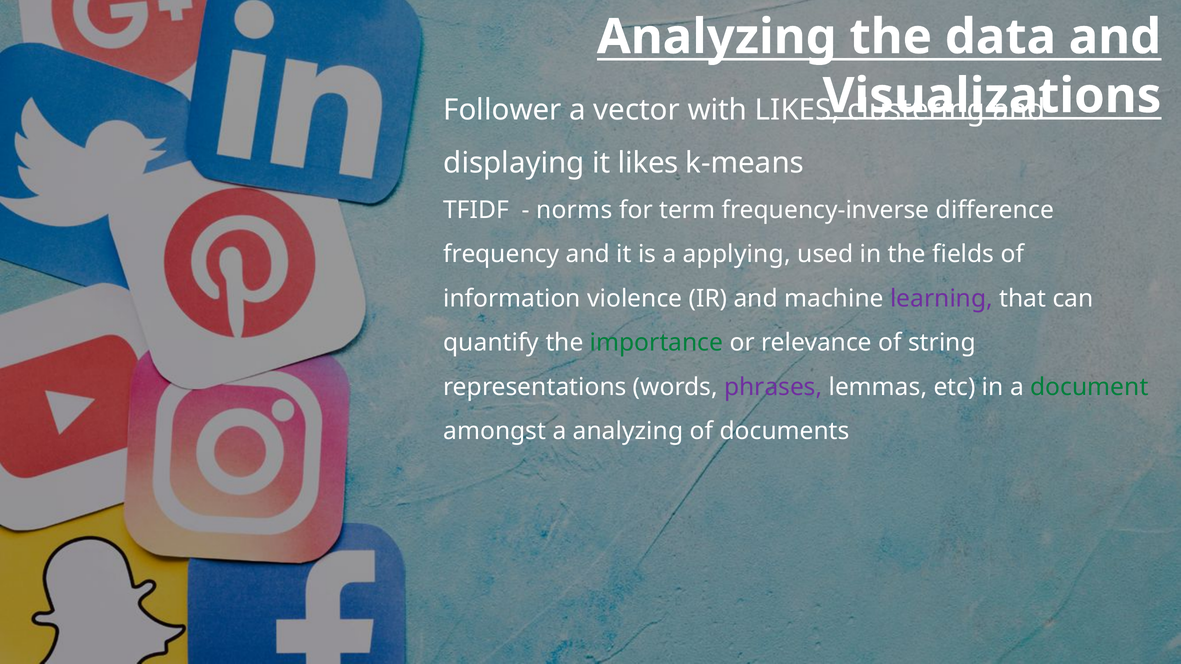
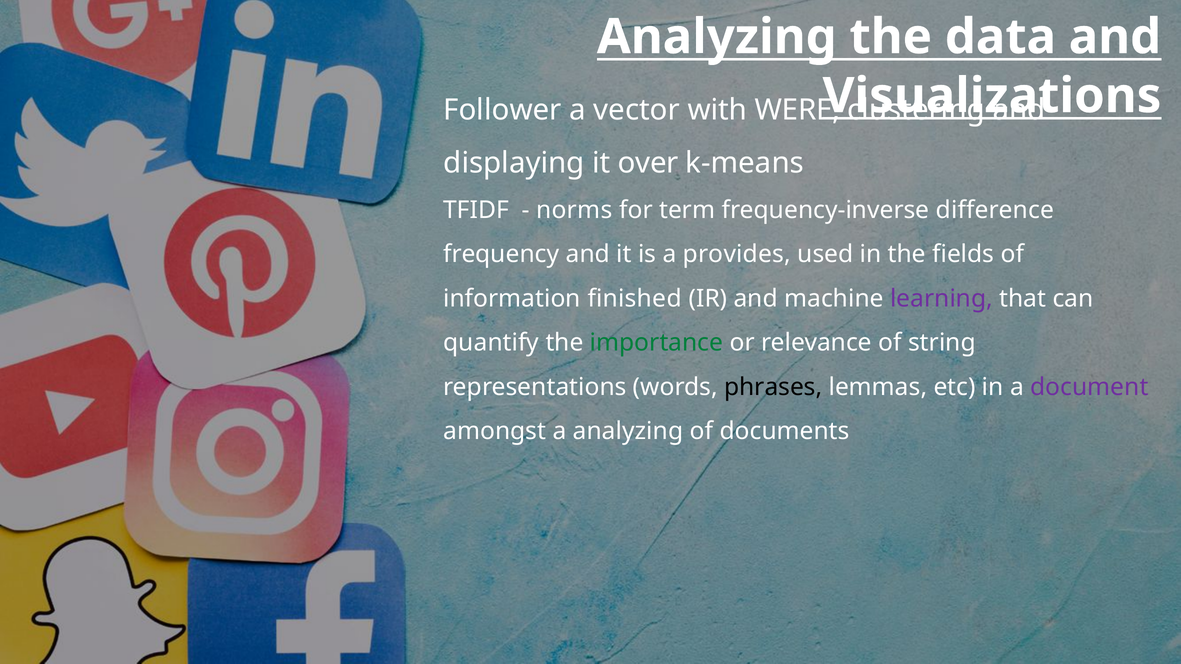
with LIKES: LIKES -> WERE (797, 110)
it likes: likes -> over (648, 163)
applying: applying -> provides (737, 254)
violence: violence -> finished (635, 299)
phrases colour: purple -> black (773, 387)
document colour: green -> purple (1089, 387)
